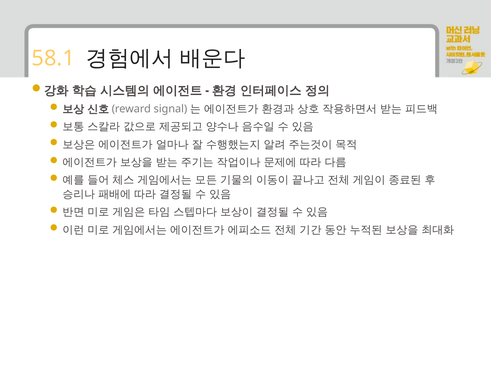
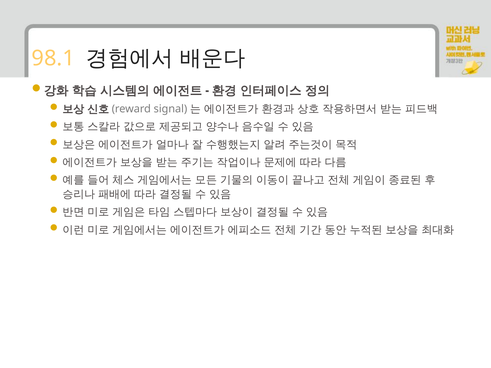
58.1: 58.1 -> 98.1 (53, 58)
